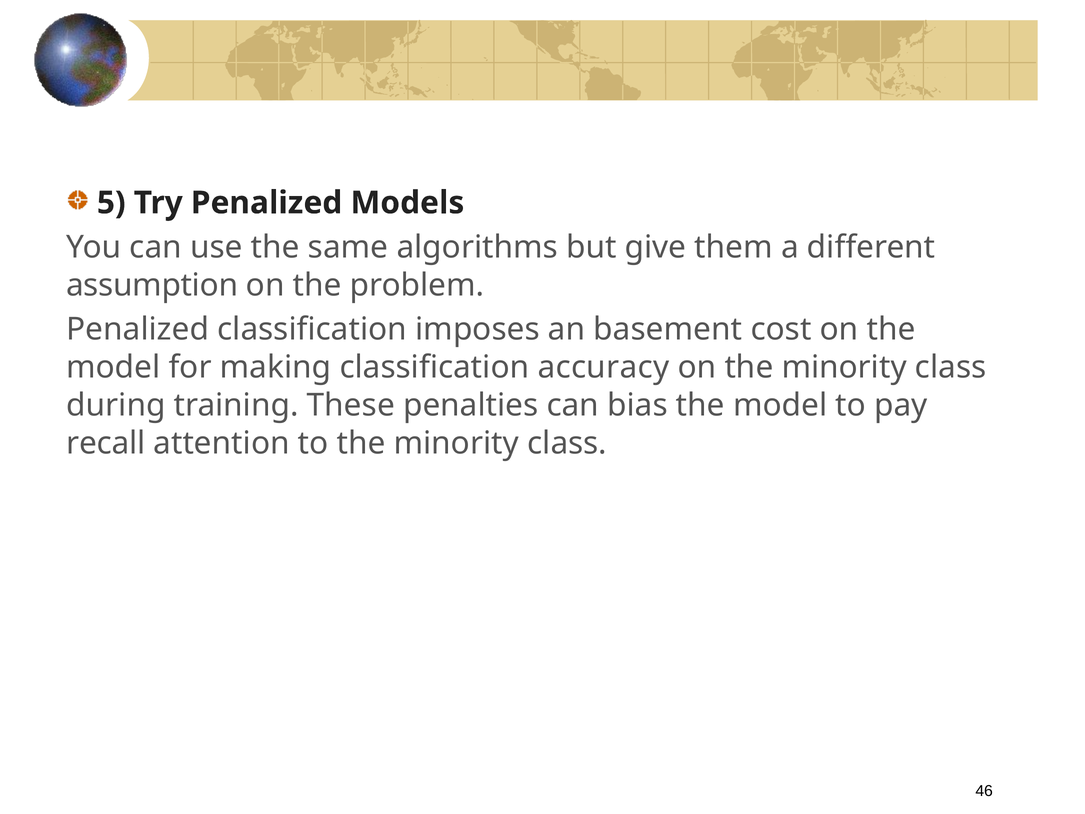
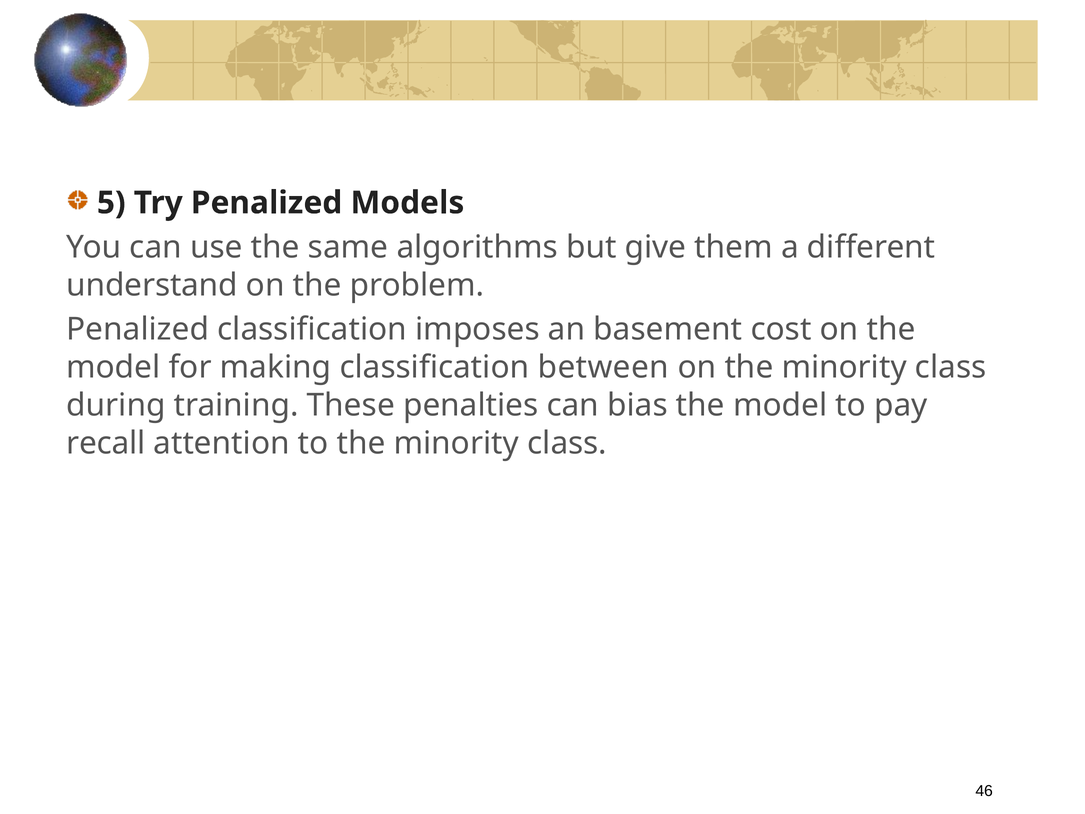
assumption: assumption -> understand (152, 285)
accuracy: accuracy -> between (603, 367)
